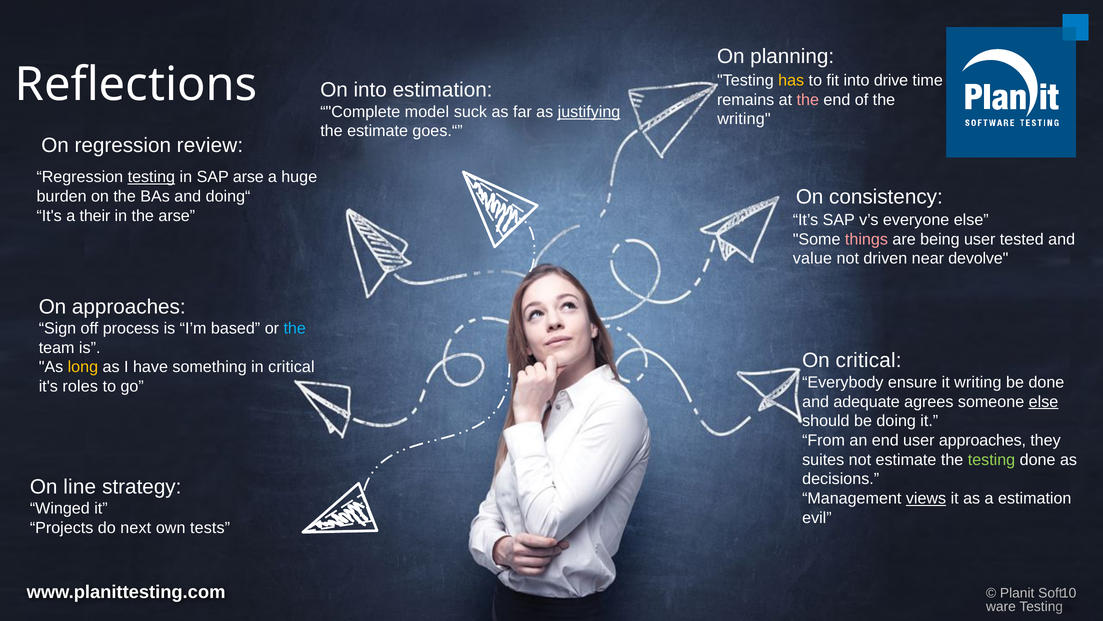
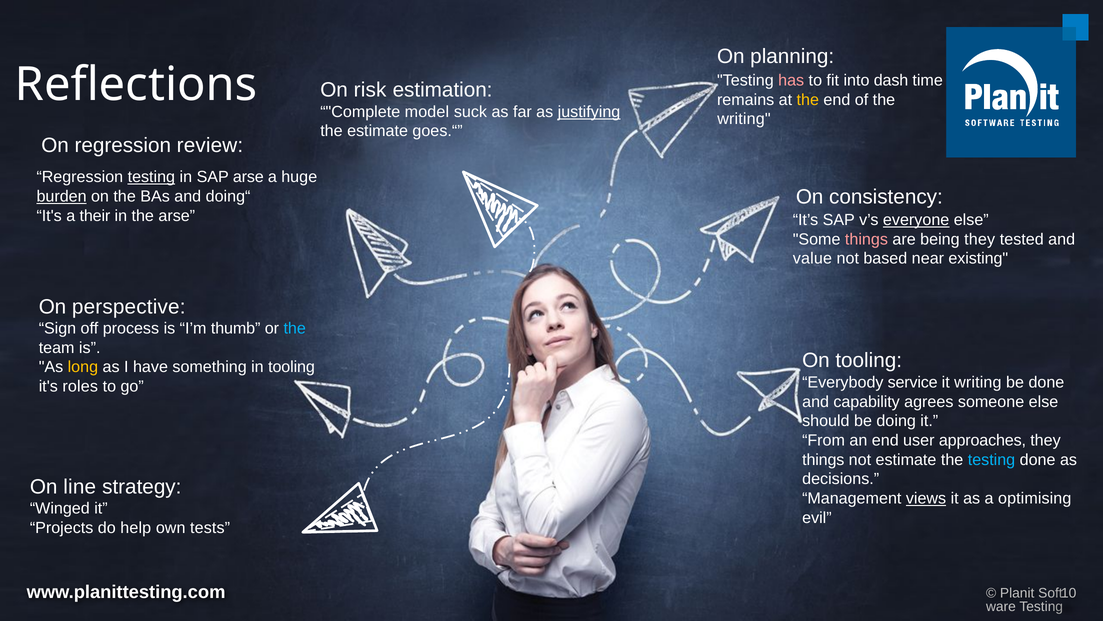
has colour: yellow -> pink (791, 80)
drive: drive -> dash (891, 80)
On into: into -> risk (370, 90)
the colour: pink -> yellow (808, 100)
burden underline: none -> present (62, 196)
everyone underline: none -> present (916, 220)
being user: user -> they (980, 239)
driven: driven -> based (885, 258)
devolve: devolve -> existing (978, 258)
On approaches: approaches -> perspective (129, 306)
based: based -> thumb (236, 328)
On critical: critical -> tooling (869, 360)
in critical: critical -> tooling (292, 367)
ensure: ensure -> service (913, 382)
adequate: adequate -> capability (867, 401)
else underline: present -> none (1043, 401)
suites: suites -> things (823, 459)
testing colour: light green -> light blue (991, 459)
a estimation: estimation -> optimising (1035, 498)
next: next -> help (136, 527)
